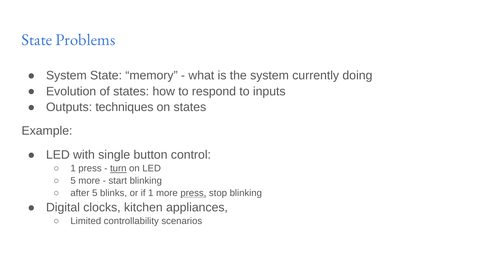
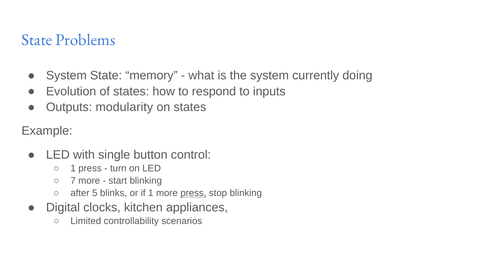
techniques: techniques -> modularity (124, 107)
turn underline: present -> none (118, 169)
5: 5 -> 7 (73, 181)
